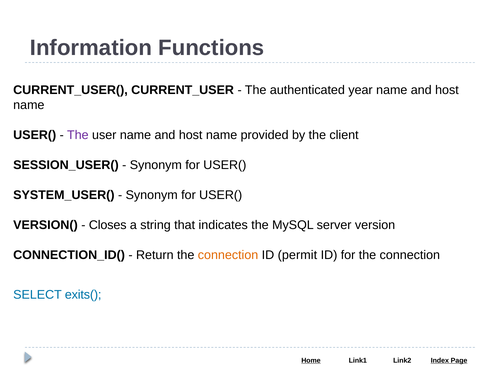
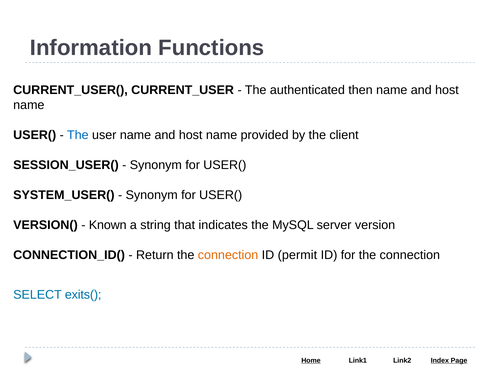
year: year -> then (360, 90)
The colour: purple -> blue (78, 135)
Closes: Closes -> Known (108, 225)
